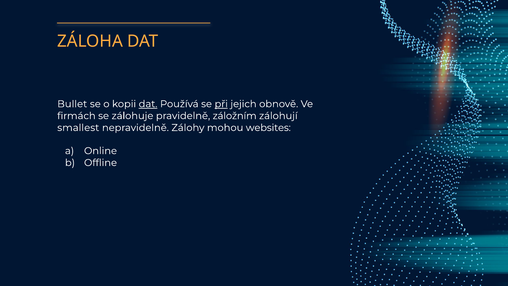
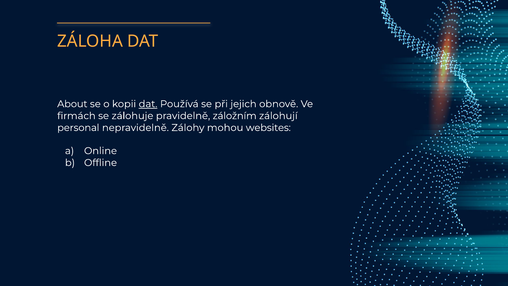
Bullet: Bullet -> About (72, 104)
při underline: present -> none (221, 104)
smallest: smallest -> personal (78, 128)
